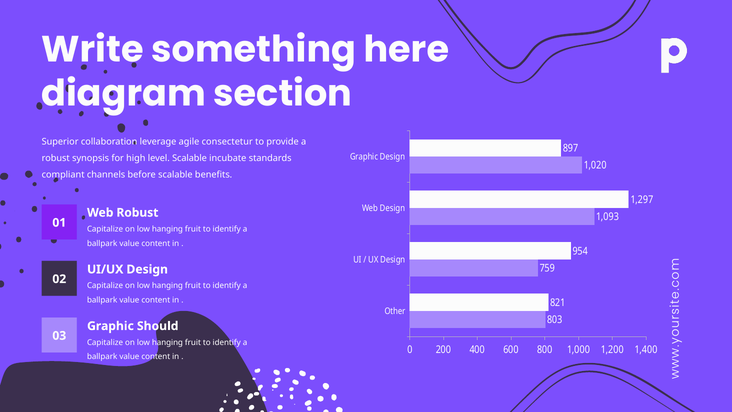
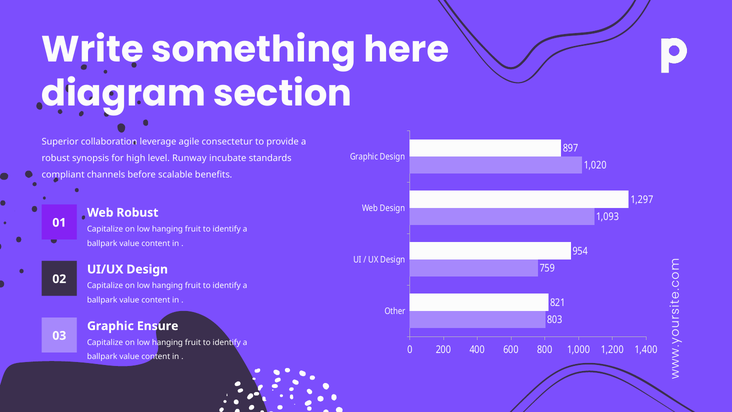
level Scalable: Scalable -> Runway (189, 158)
Should: Should -> Ensure (158, 326)
